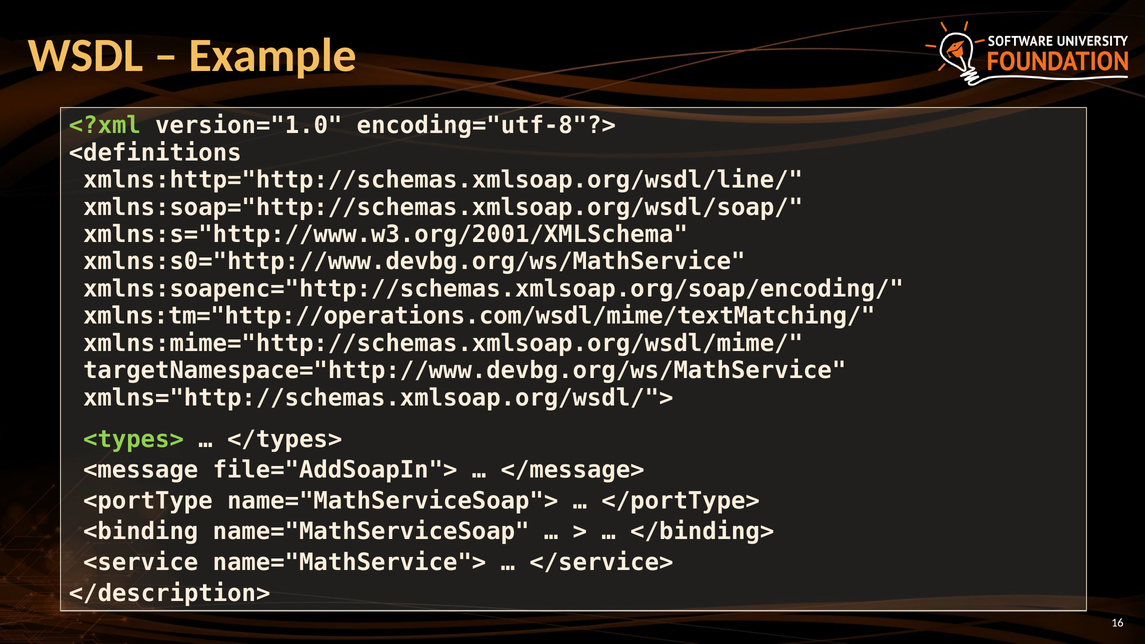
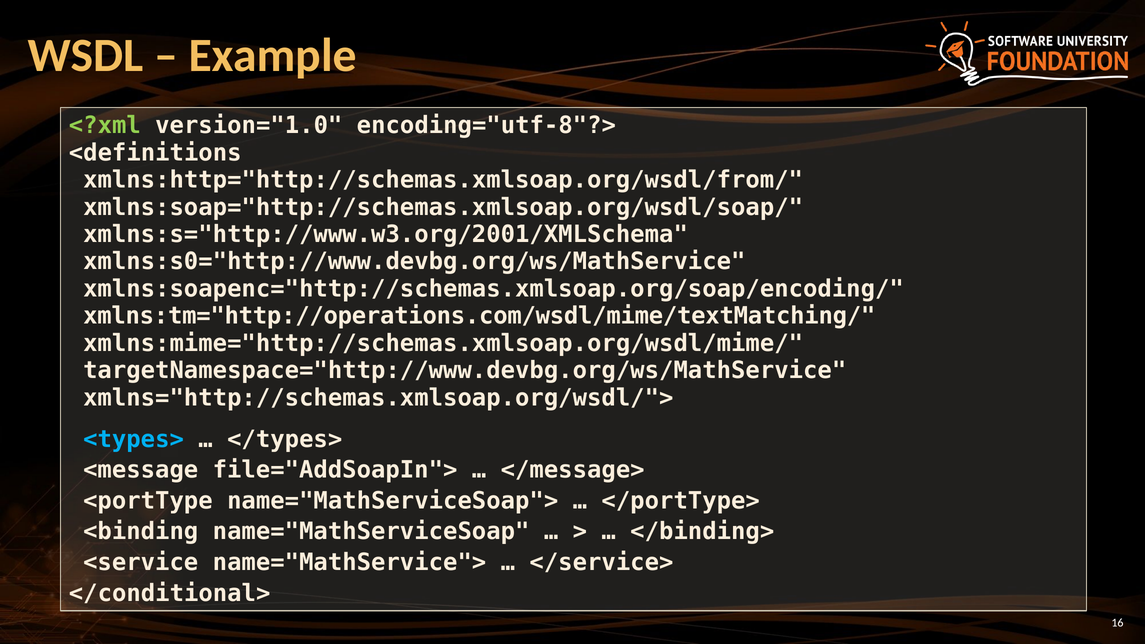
xmlns:http="http://schemas.xmlsoap.org/wsdl/line/: xmlns:http="http://schemas.xmlsoap.org/wsdl/line/ -> xmlns:http="http://schemas.xmlsoap.org/wsdl/from/ (443, 180)
<types> colour: light green -> light blue (134, 439)
</description>: </description> -> </conditional> (170, 593)
